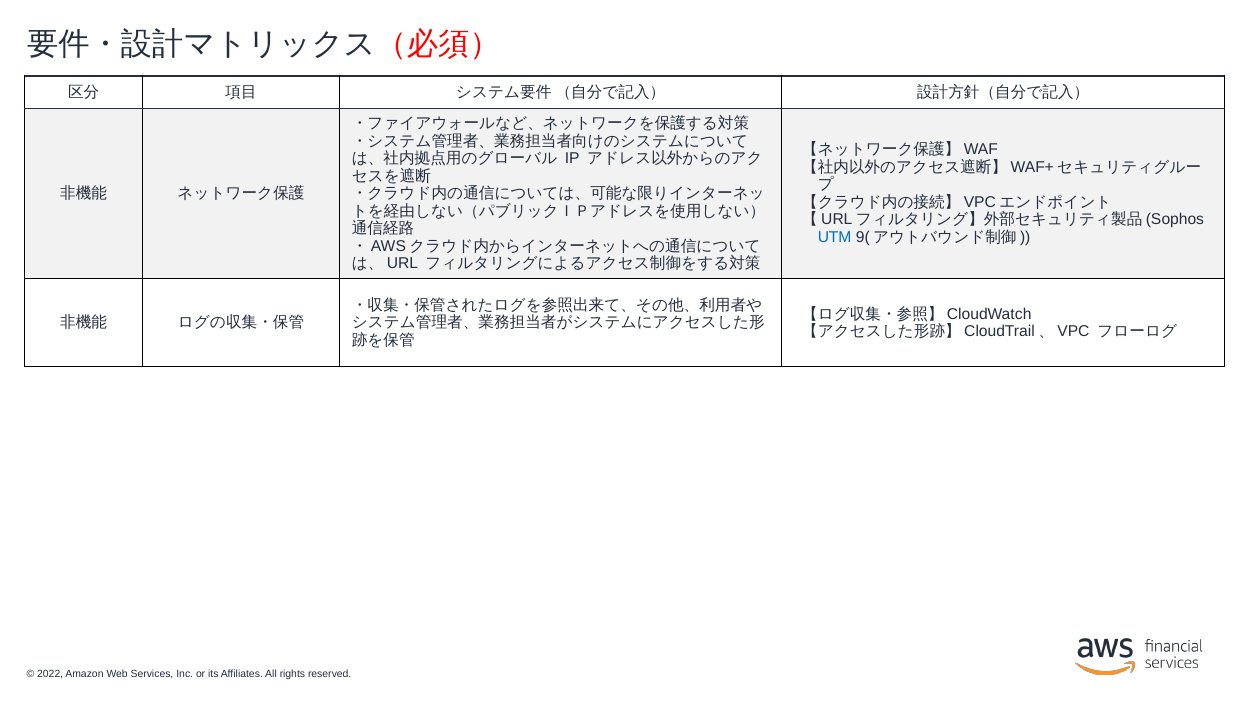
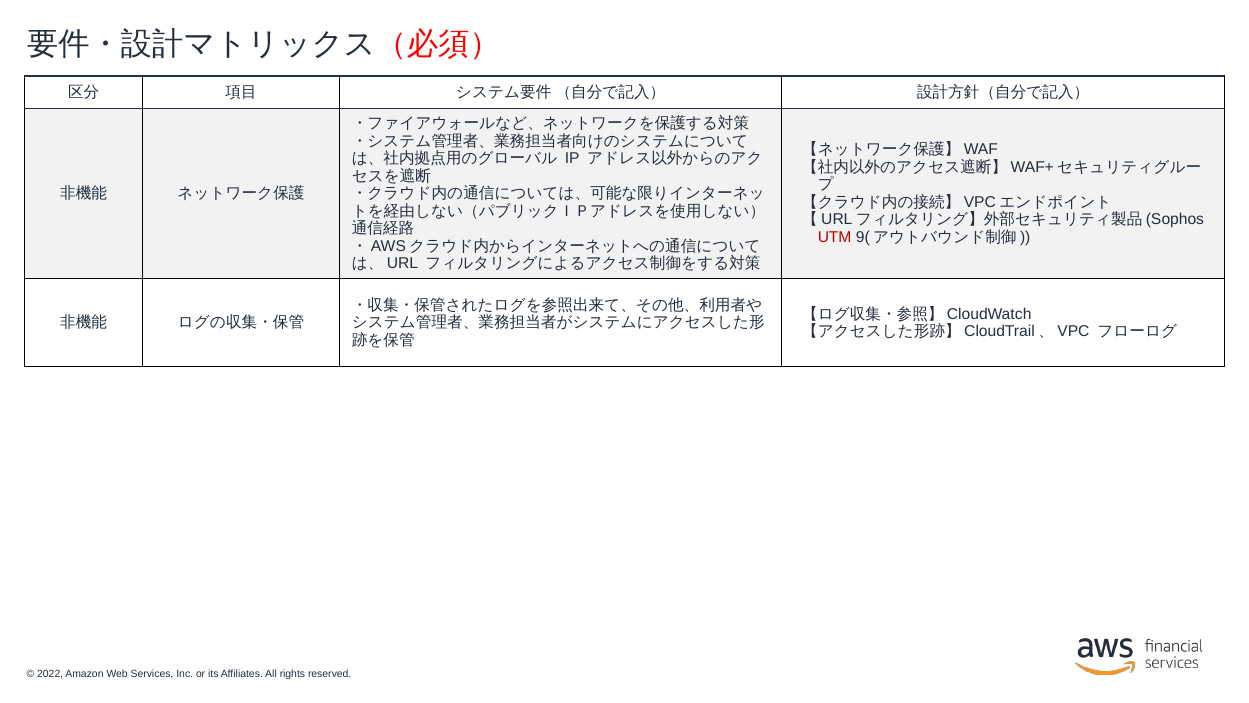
UTM colour: blue -> red (835, 237)
